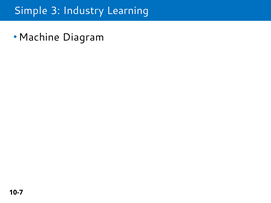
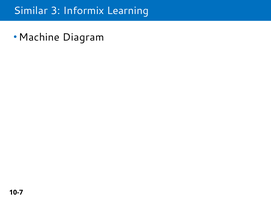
Simple: Simple -> Similar (31, 11)
Industry: Industry -> Informix (84, 11)
